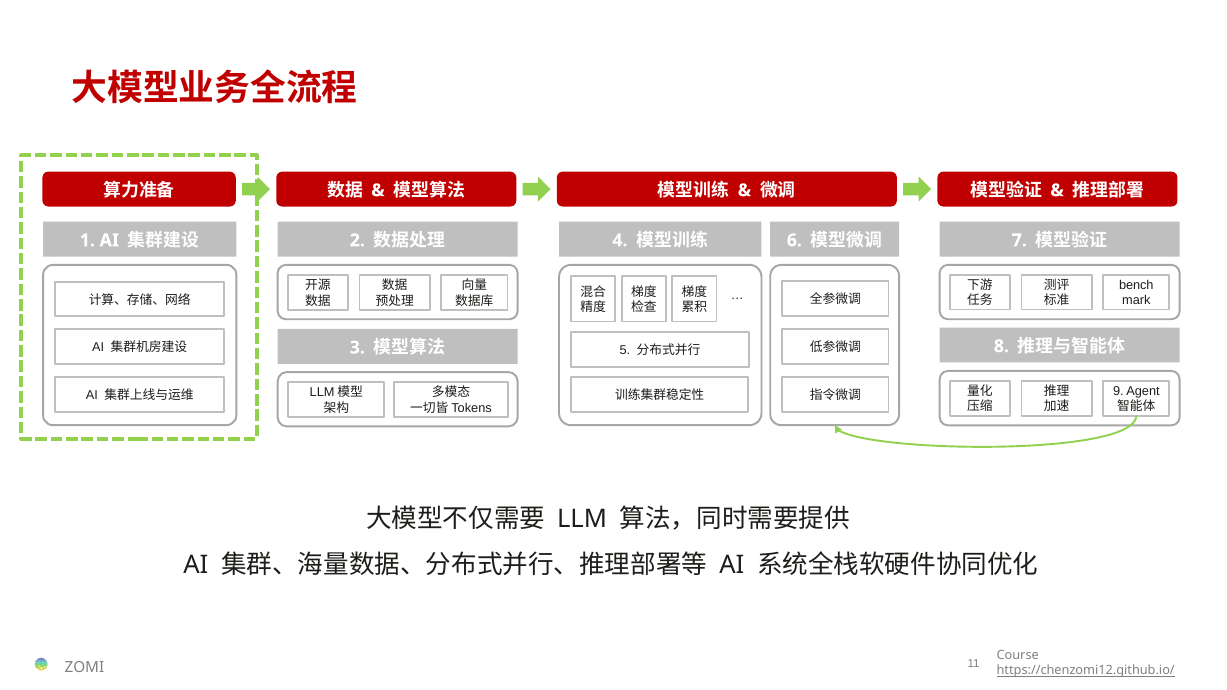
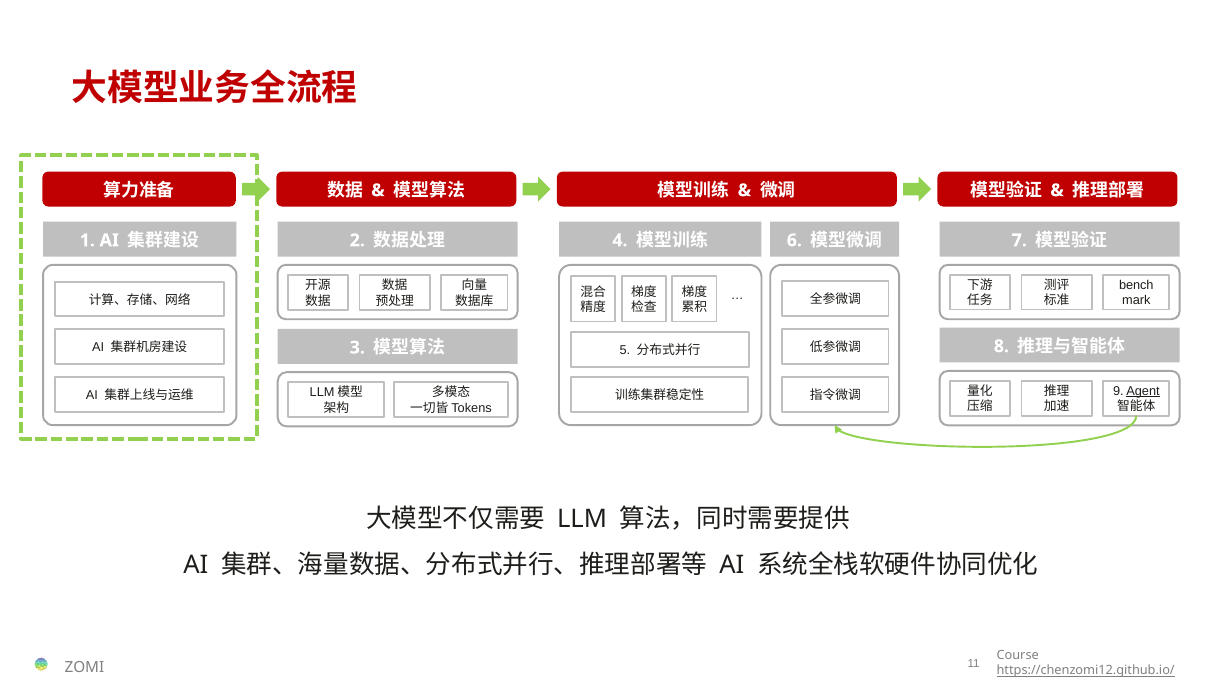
Agent underline: none -> present (1143, 391)
